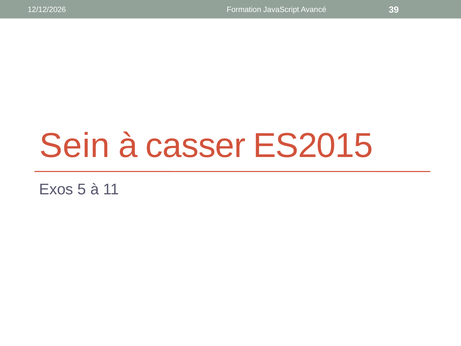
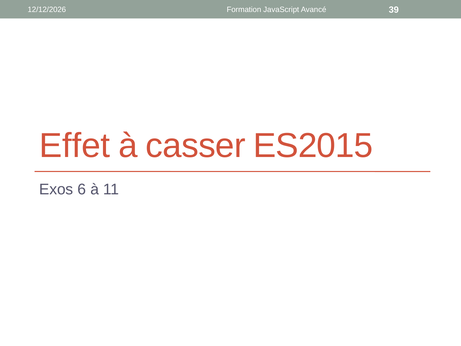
Sein: Sein -> Effet (75, 146)
5: 5 -> 6 (82, 189)
